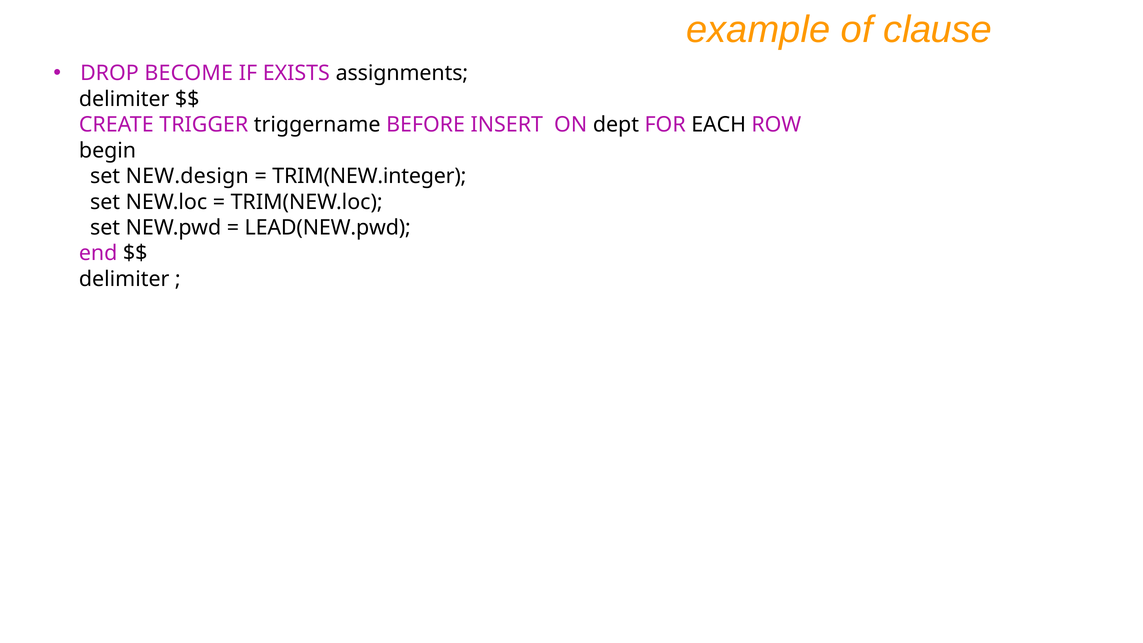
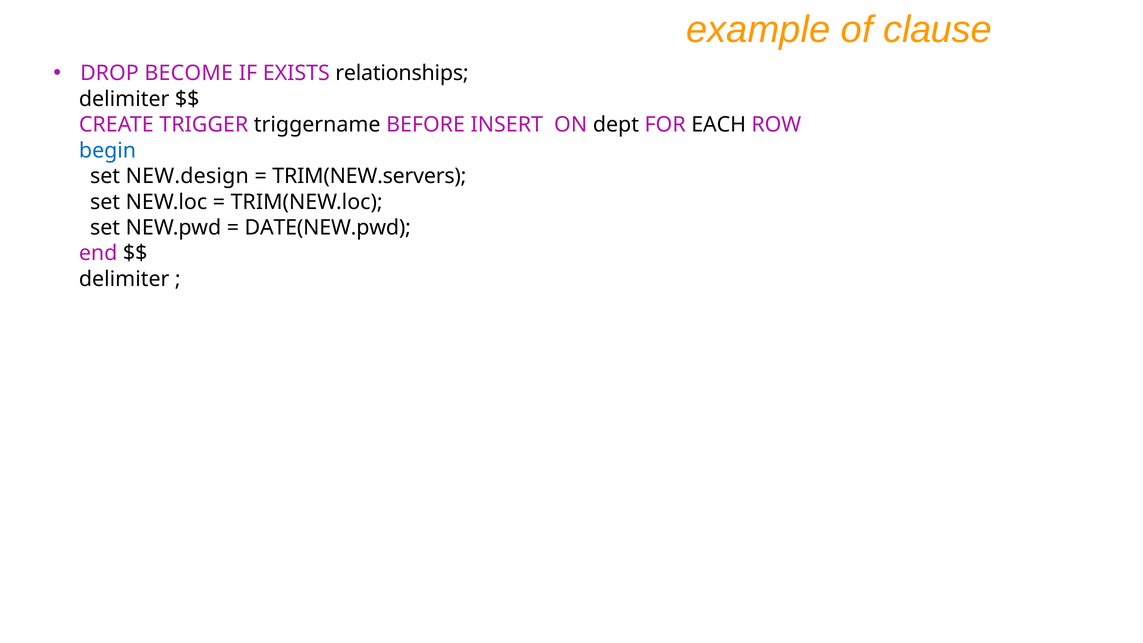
assignments: assignments -> relationships (402, 73)
begin colour: black -> blue (108, 151)
TRIM(NEW.integer: TRIM(NEW.integer -> TRIM(NEW.servers (369, 176)
LEAD(NEW.pwd: LEAD(NEW.pwd -> DATE(NEW.pwd (328, 228)
